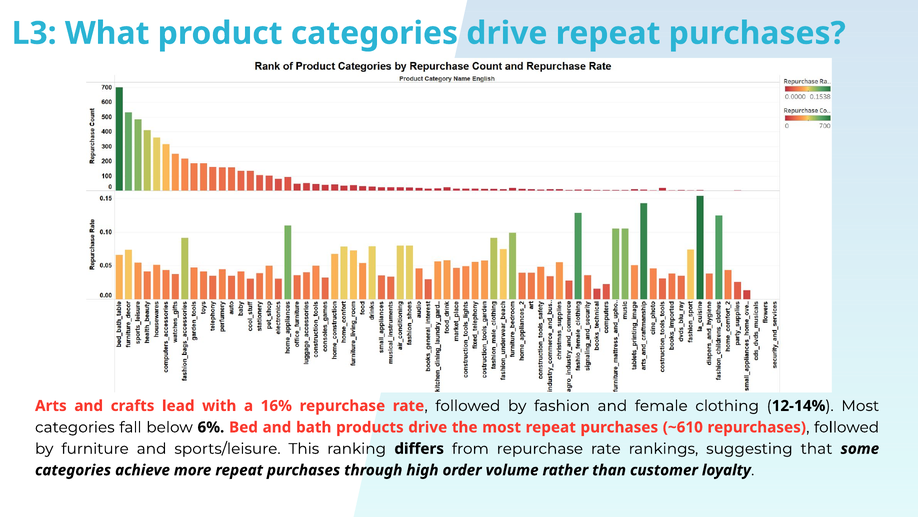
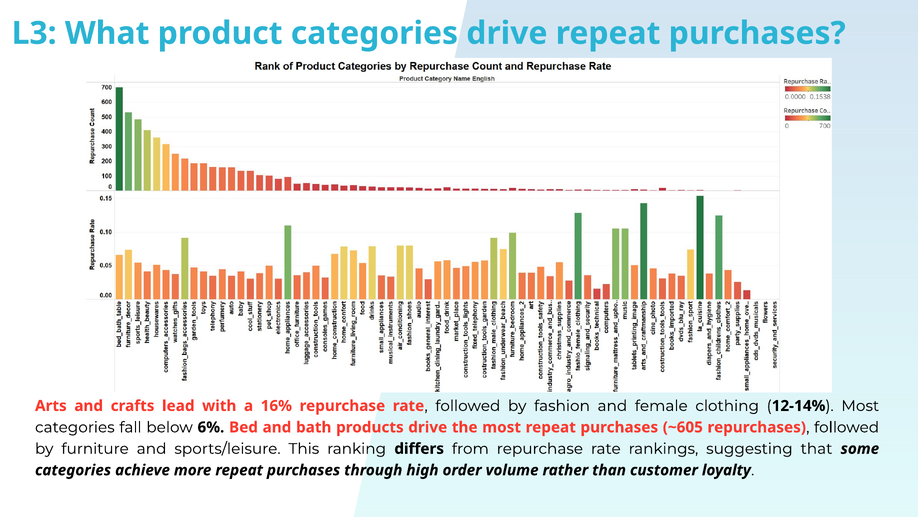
~610: ~610 -> ~605 (683, 427)
